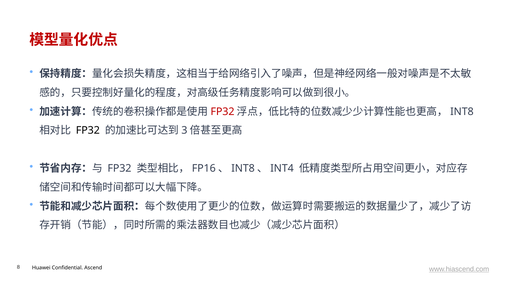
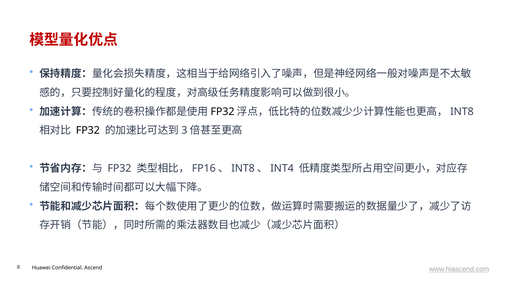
FP32 colour: red -> black (223, 112)
